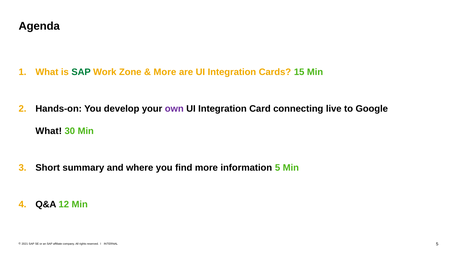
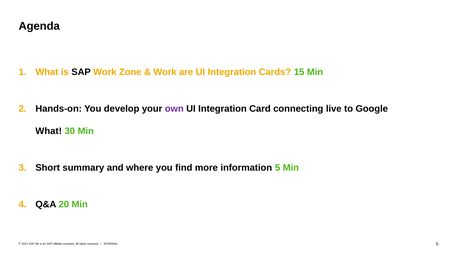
SAP colour: green -> black (81, 72)
More: More -> Work (165, 72)
12: 12 -> 20 (64, 204)
